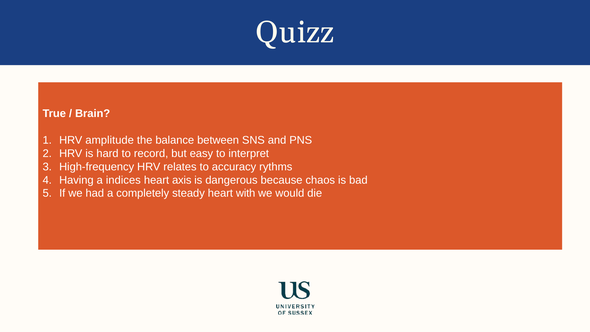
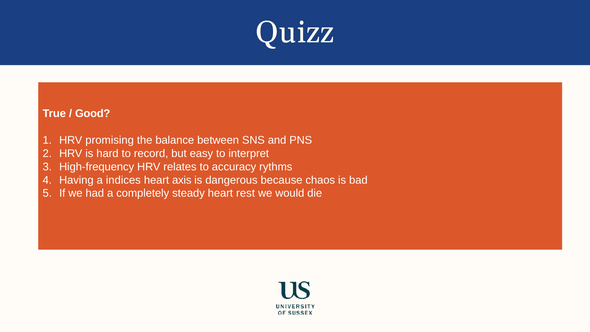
Brain: Brain -> Good (93, 114)
amplitude: amplitude -> promising (110, 140)
with: with -> rest (246, 193)
